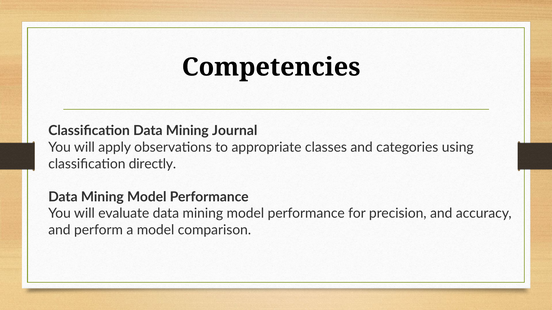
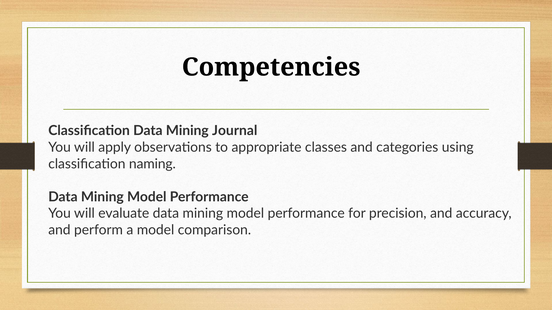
directly: directly -> naming (152, 164)
